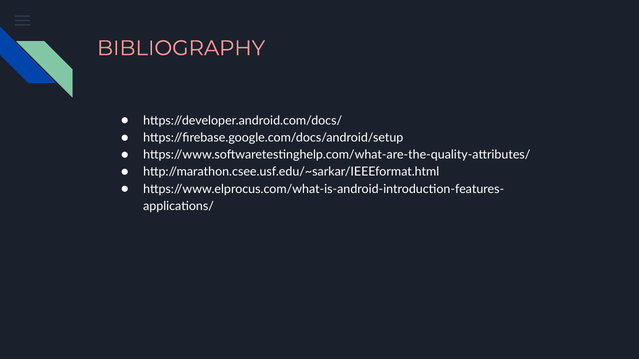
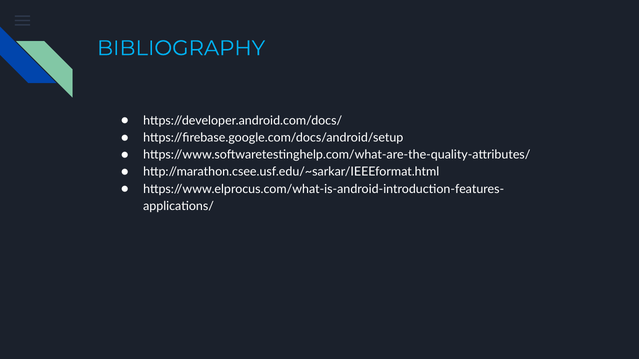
BIBLIOGRAPHY colour: pink -> light blue (181, 48)
